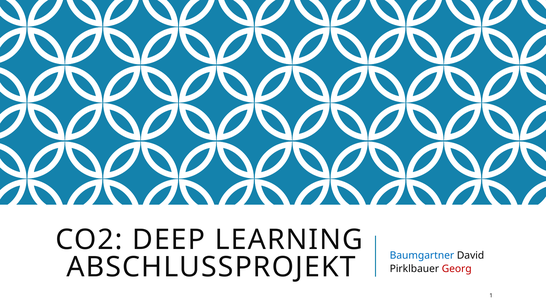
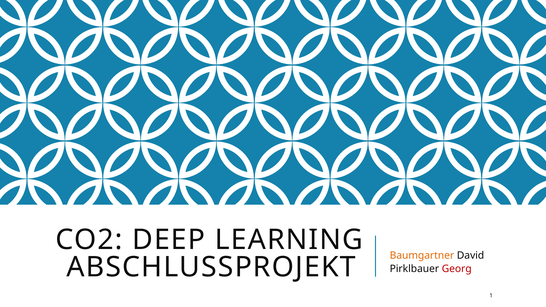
Baumgartner colour: blue -> orange (422, 256)
